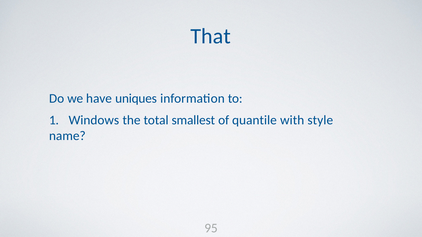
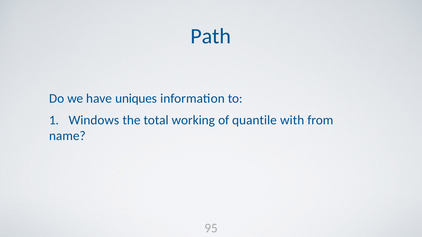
That: That -> Path (211, 36)
smallest: smallest -> working (193, 120)
style: style -> from (320, 120)
